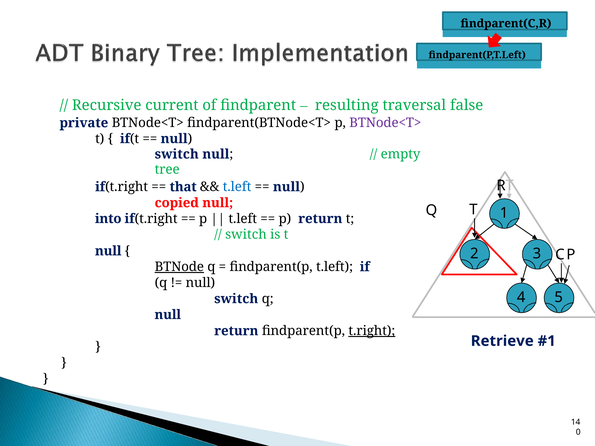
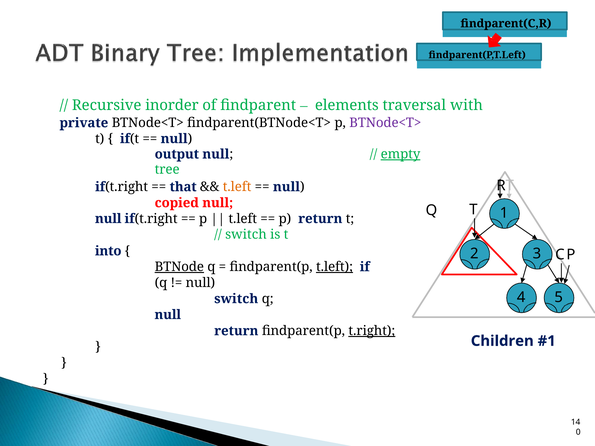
current: current -> inorder (172, 105)
resulting: resulting -> elements (347, 105)
false: false -> with (467, 105)
switch: switch -> output (177, 154)
empty underline: none -> present (401, 154)
t.left colour: blue -> orange (237, 187)
into: into -> null (108, 219)
null: null -> into (108, 251)
t.left underline: none -> present (335, 267)
Retrieve: Retrieve -> Children (502, 341)
